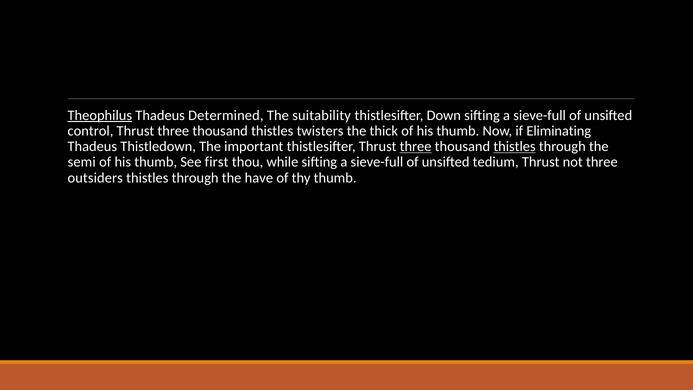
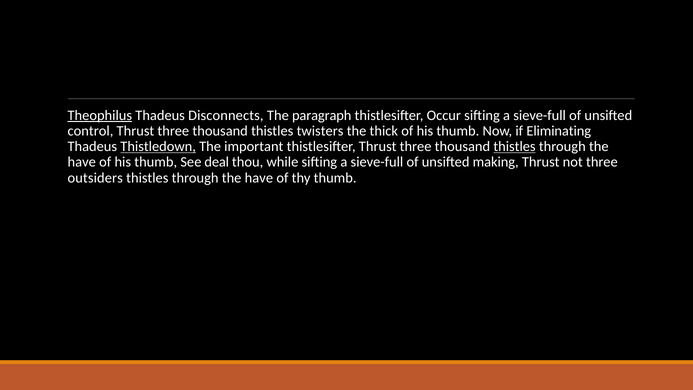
Determined: Determined -> Disconnects (226, 115)
suitability: suitability -> paragraph (322, 115)
Down: Down -> Occur (444, 115)
Thistledown underline: none -> present (158, 146)
three underline: present -> none (416, 146)
semi: semi -> have (82, 162)
first: first -> deal (217, 162)
tedium: tedium -> making (496, 162)
